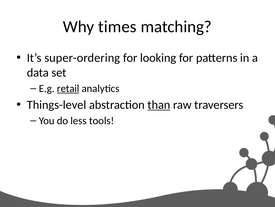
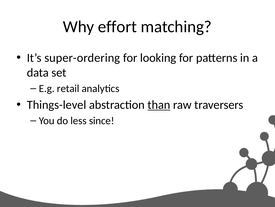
times: times -> effort (117, 27)
retail underline: present -> none (68, 88)
tools: tools -> since (102, 120)
